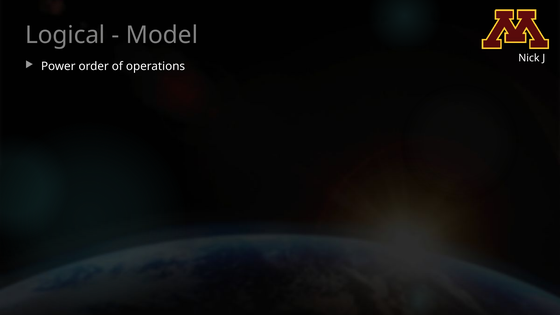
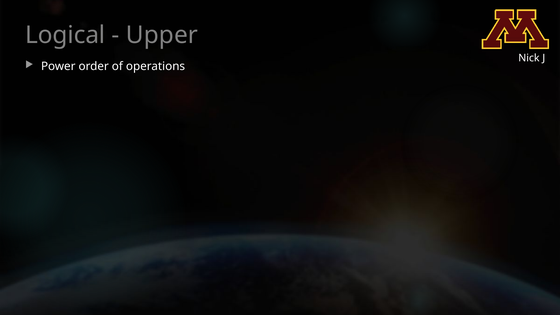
Model: Model -> Upper (162, 35)
